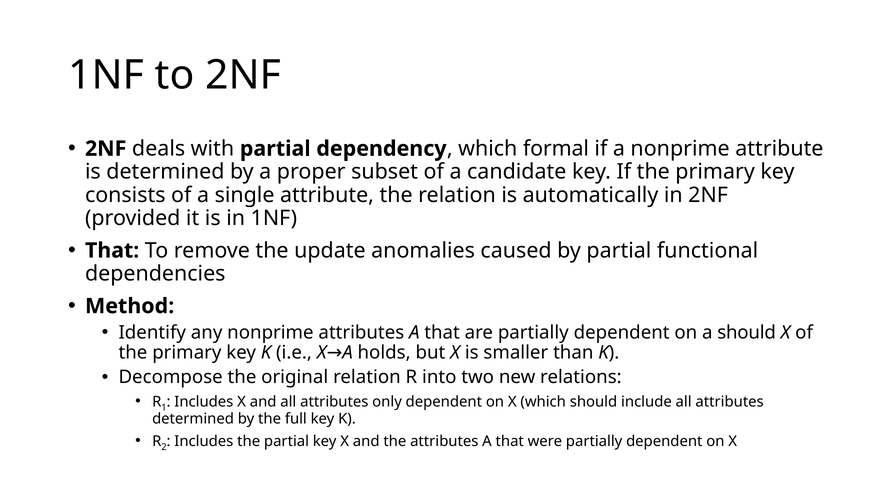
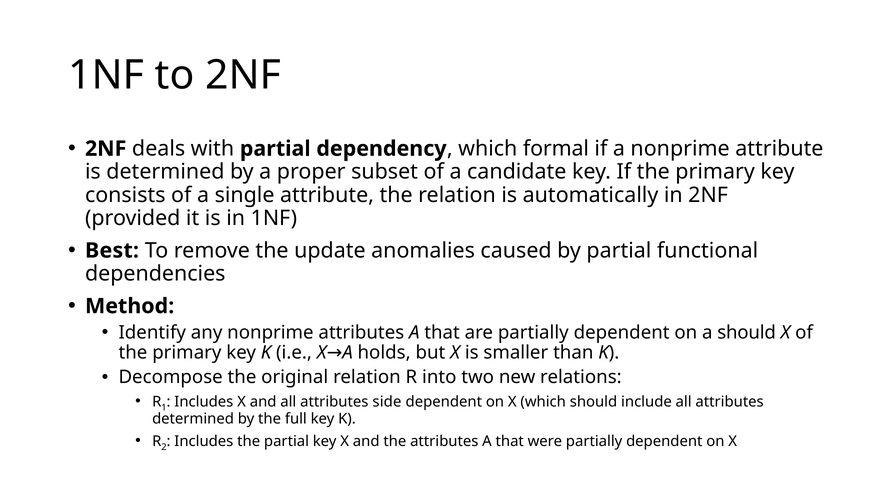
That: That -> Best (112, 251)
only: only -> side (387, 402)
